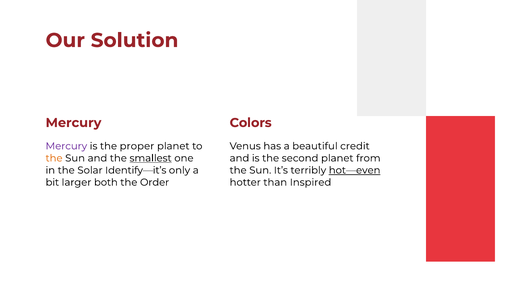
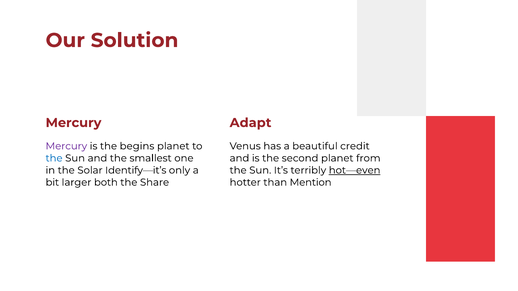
Colors: Colors -> Adapt (251, 123)
proper: proper -> begins (137, 146)
the colour: orange -> blue (54, 158)
smallest underline: present -> none (151, 158)
Order: Order -> Share (155, 183)
Inspired: Inspired -> Mention (311, 183)
